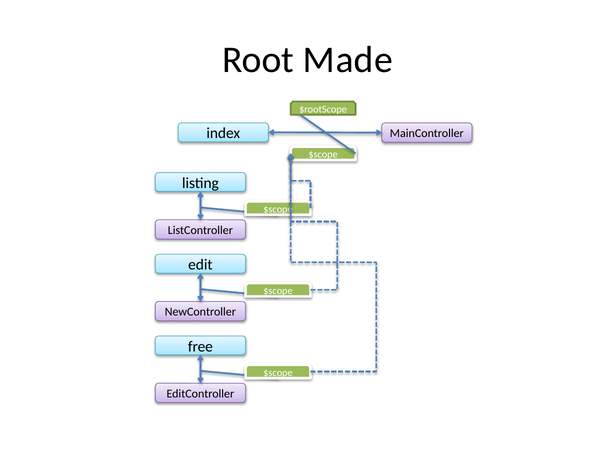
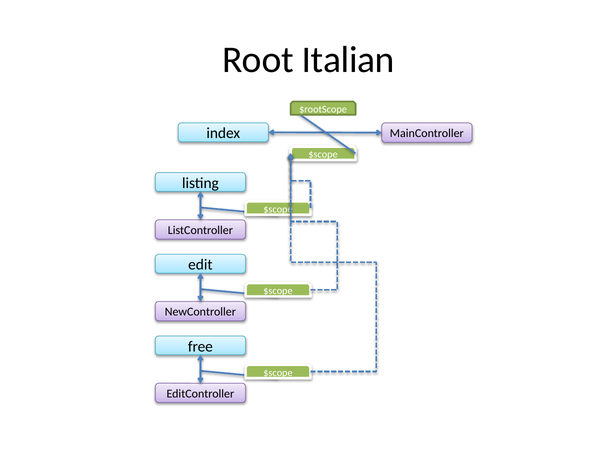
Made: Made -> Italian (348, 60)
